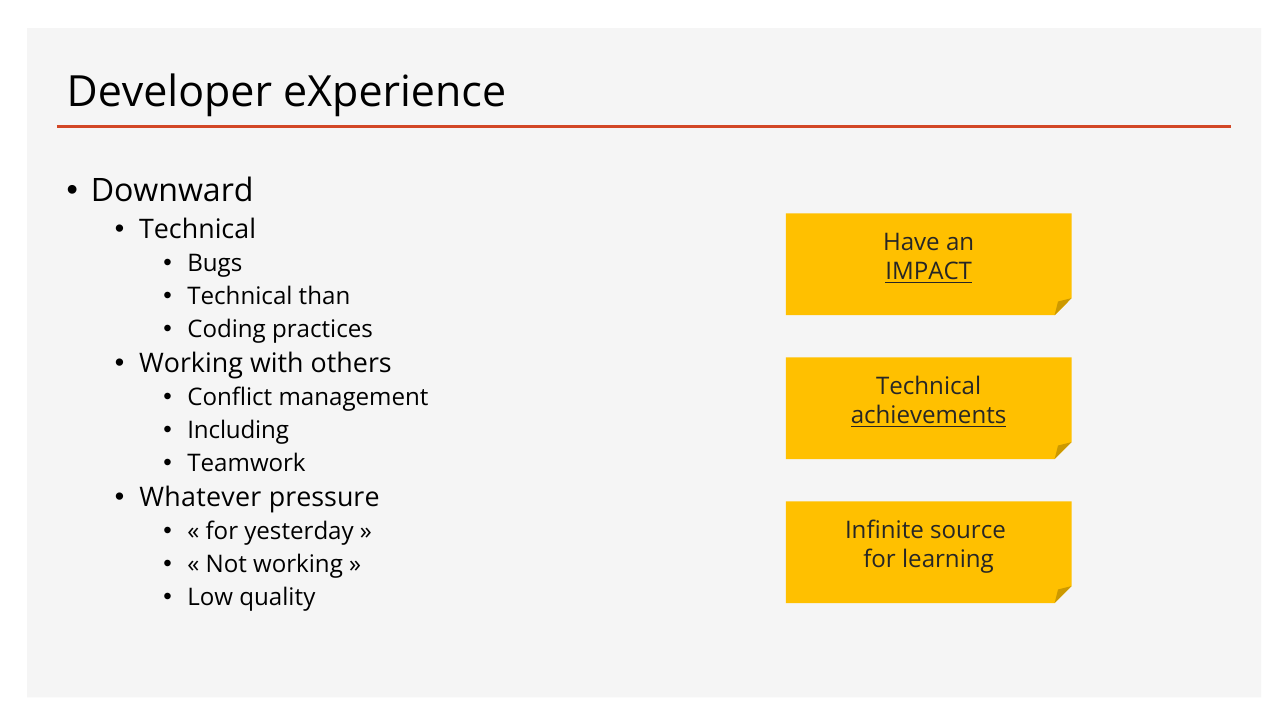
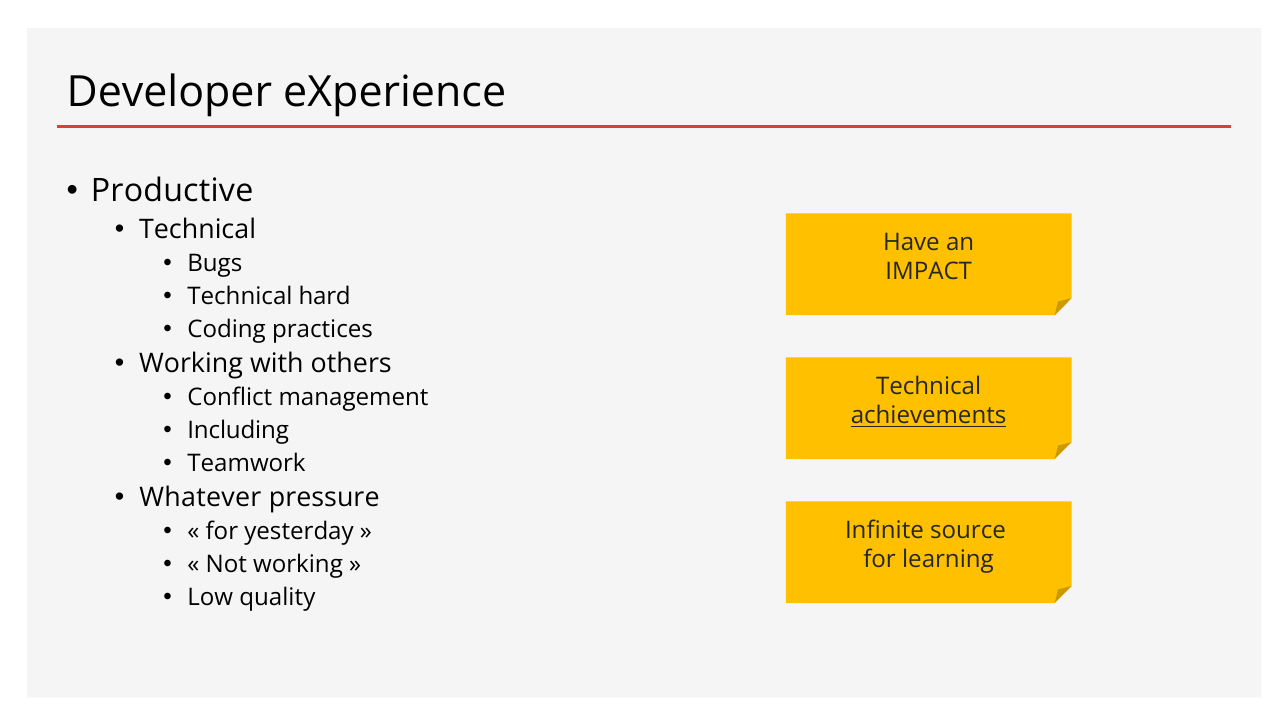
Downward: Downward -> Productive (172, 191)
IMPACT underline: present -> none (929, 272)
than: than -> hard (325, 296)
